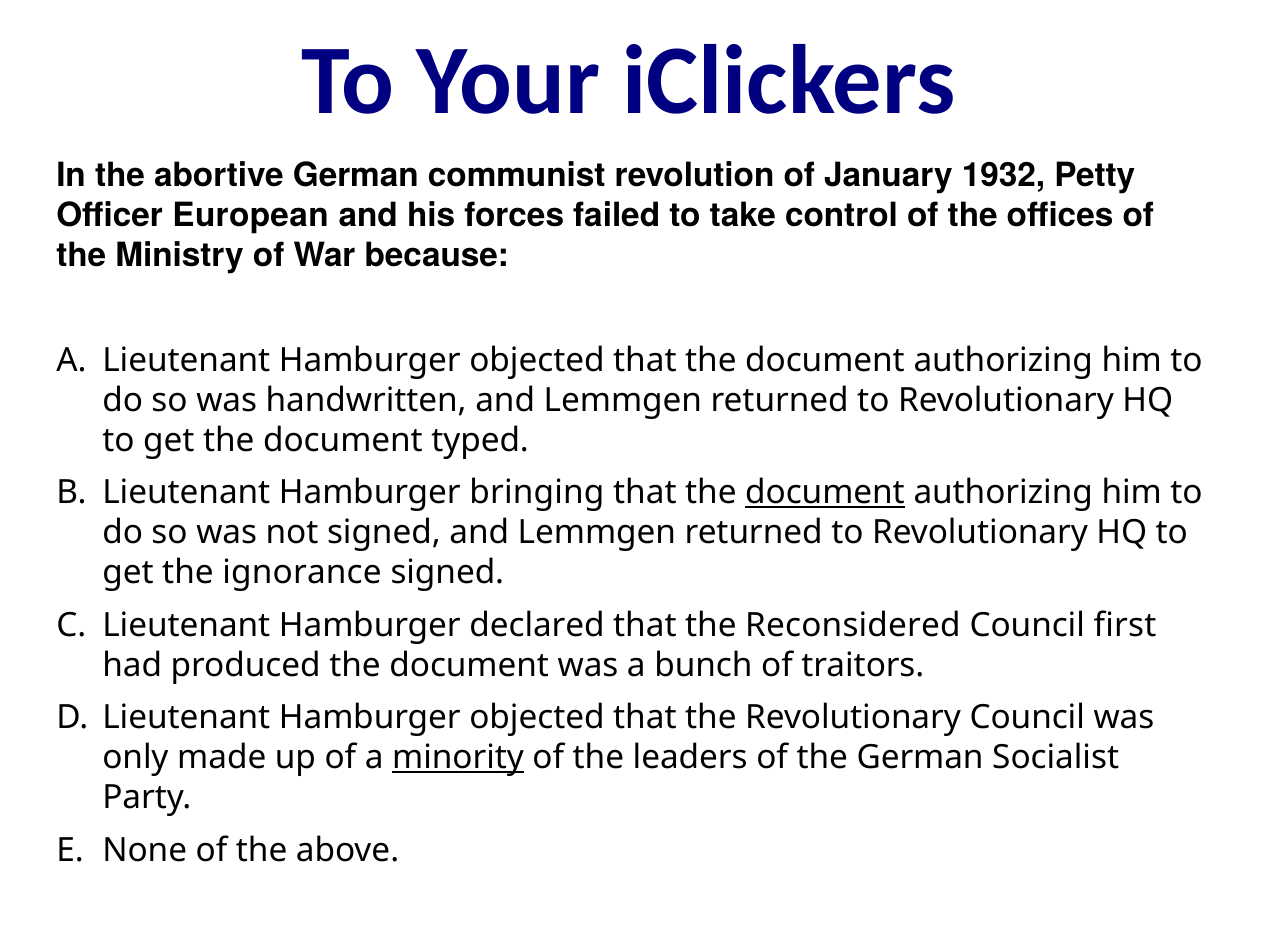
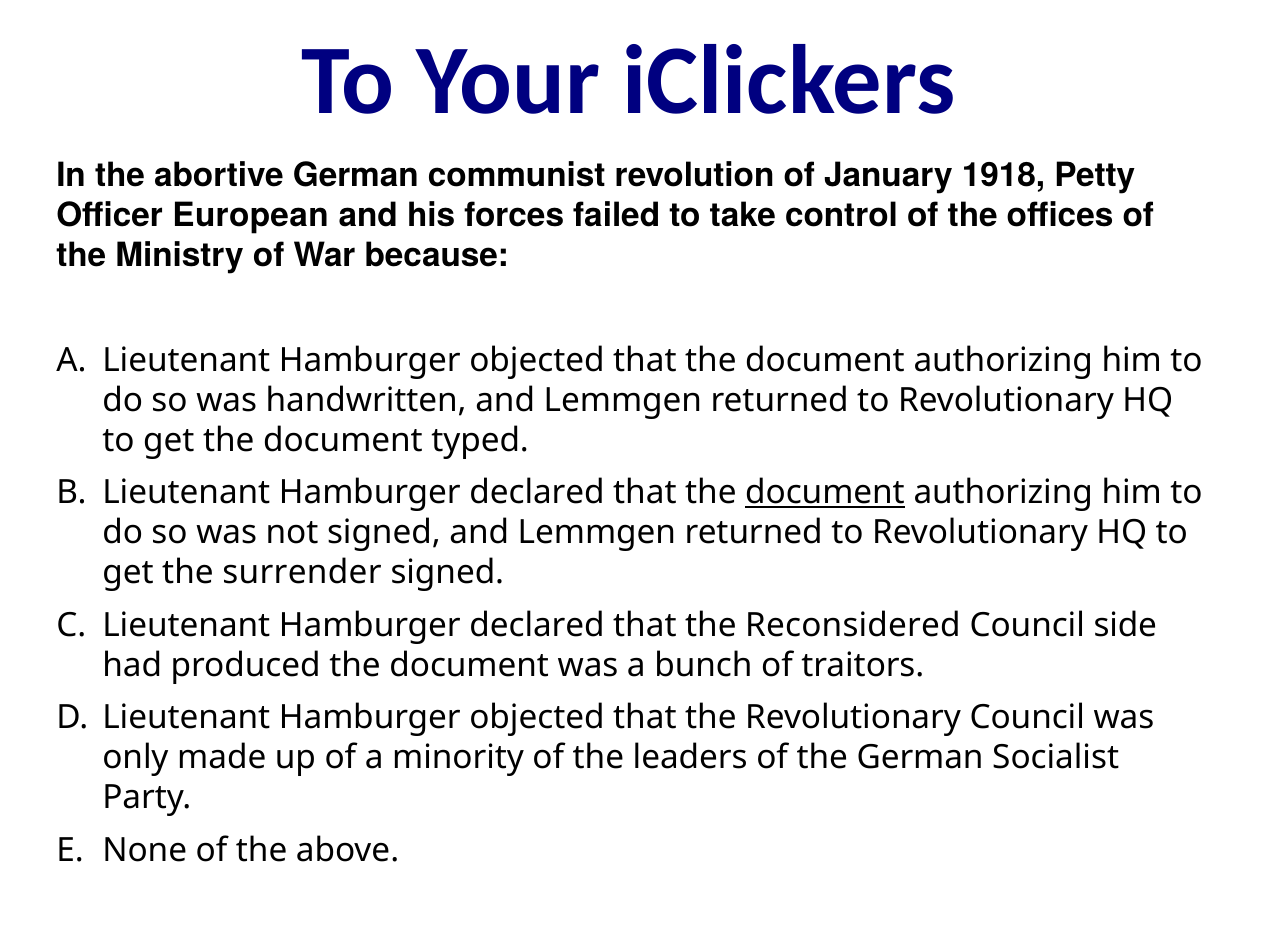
1932: 1932 -> 1918 (1003, 176)
bringing: bringing -> declared (537, 493)
ignorance: ignorance -> surrender (302, 573)
first: first -> side (1125, 625)
minority underline: present -> none (458, 758)
